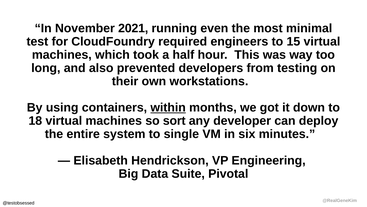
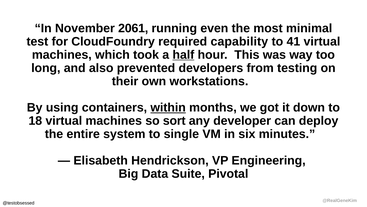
2021: 2021 -> 2061 (133, 28)
engineers: engineers -> capability (239, 41)
15: 15 -> 41 (293, 41)
half underline: none -> present (183, 55)
